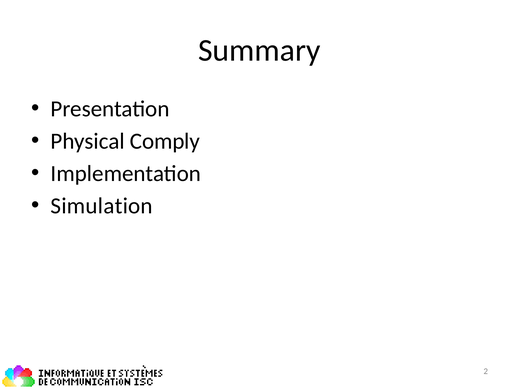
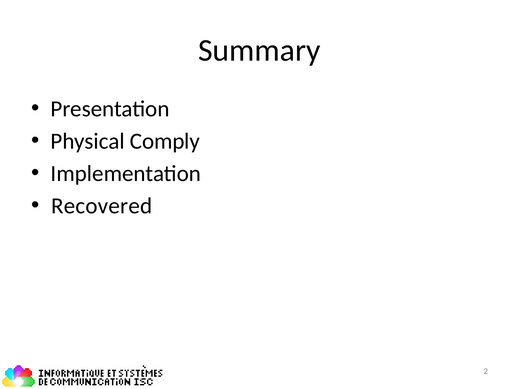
Simulation: Simulation -> Recovered (102, 206)
